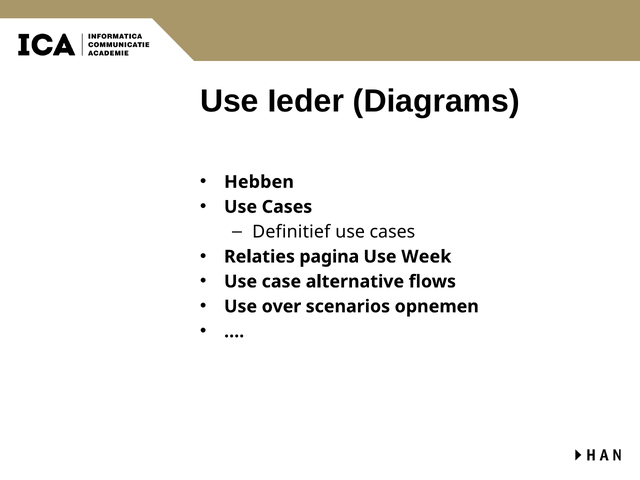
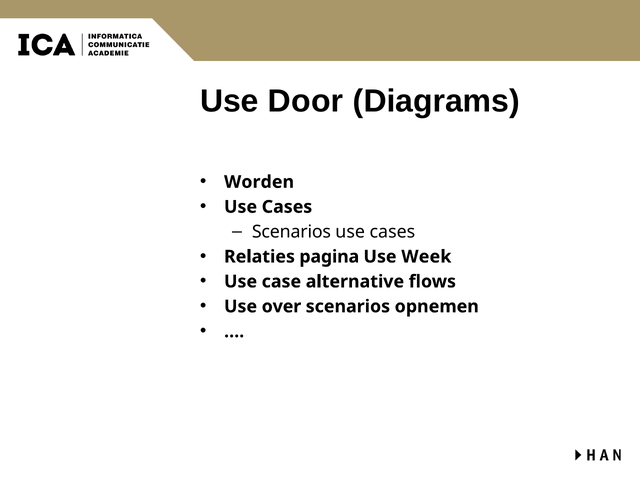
Ieder: Ieder -> Door (306, 101)
Hebben: Hebben -> Worden (259, 182)
Definitief: Definitief -> Scenarios (291, 232)
